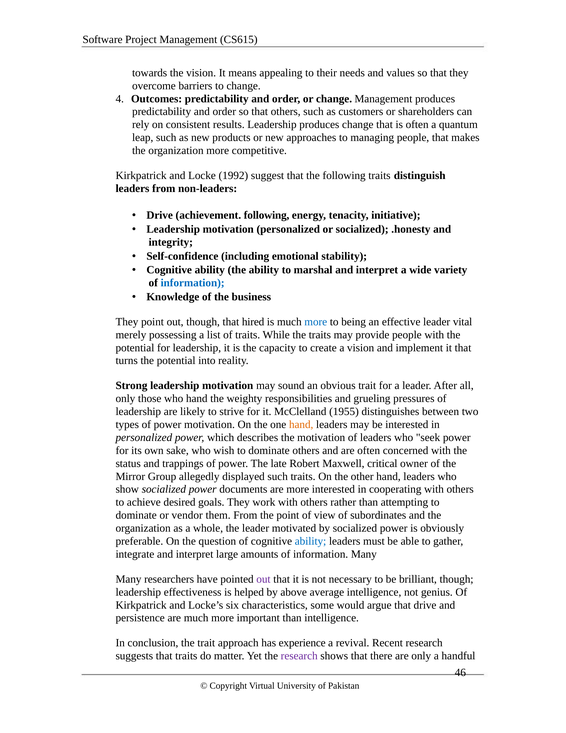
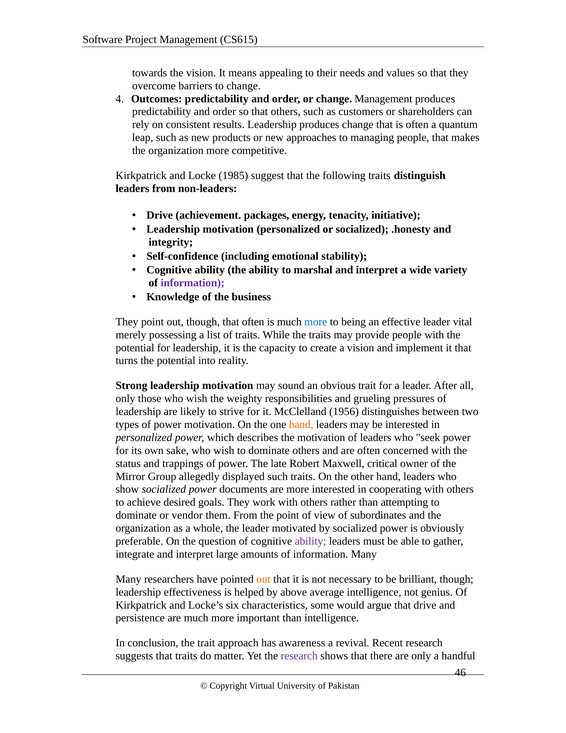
1992: 1992 -> 1985 (233, 175)
achievement following: following -> packages (267, 215)
information colour: blue -> purple (193, 283)
that hired: hired -> often (253, 322)
those who hand: hand -> wish (197, 398)
1955: 1955 -> 1956 (344, 411)
ability colour: blue -> purple (311, 541)
out colour: purple -> orange (263, 579)
experience: experience -> awareness (302, 643)
